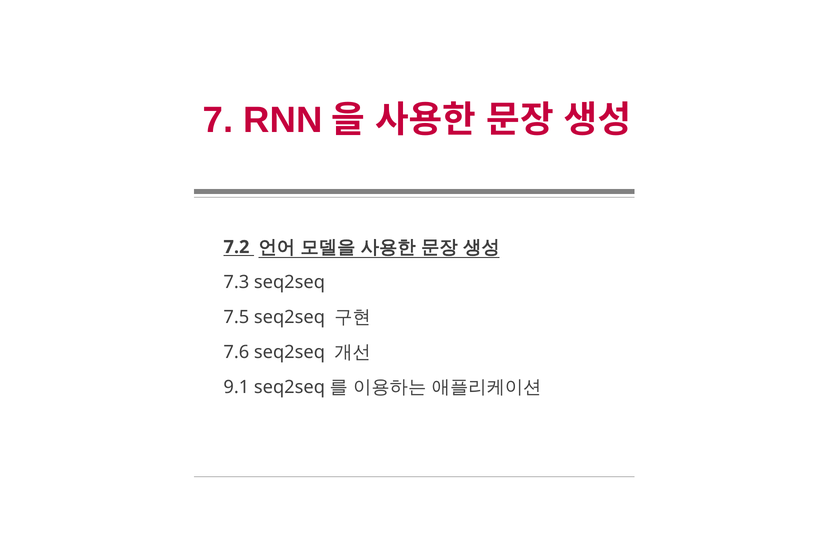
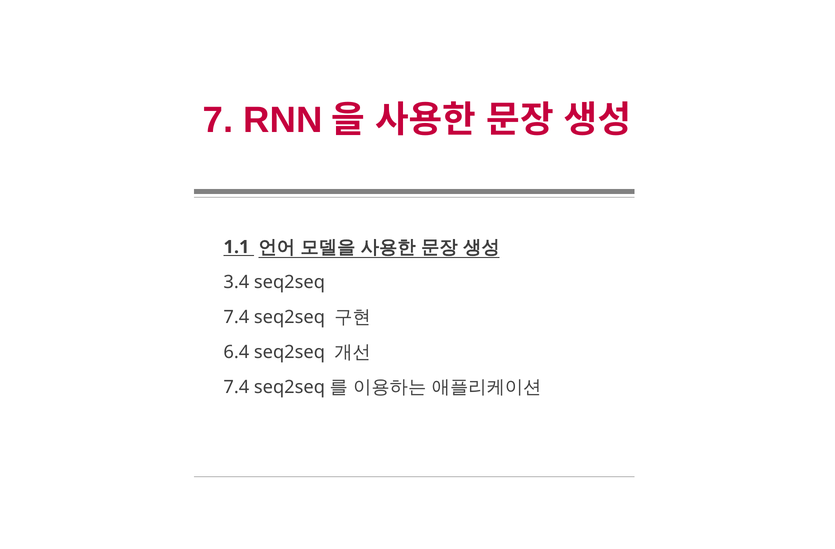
7.2: 7.2 -> 1.1 (236, 247)
7.3: 7.3 -> 3.4 (236, 282)
7.5: 7.5 -> 7.4 (236, 317)
7.6: 7.6 -> 6.4 (236, 352)
9.1: 9.1 -> 7.4 (236, 387)
